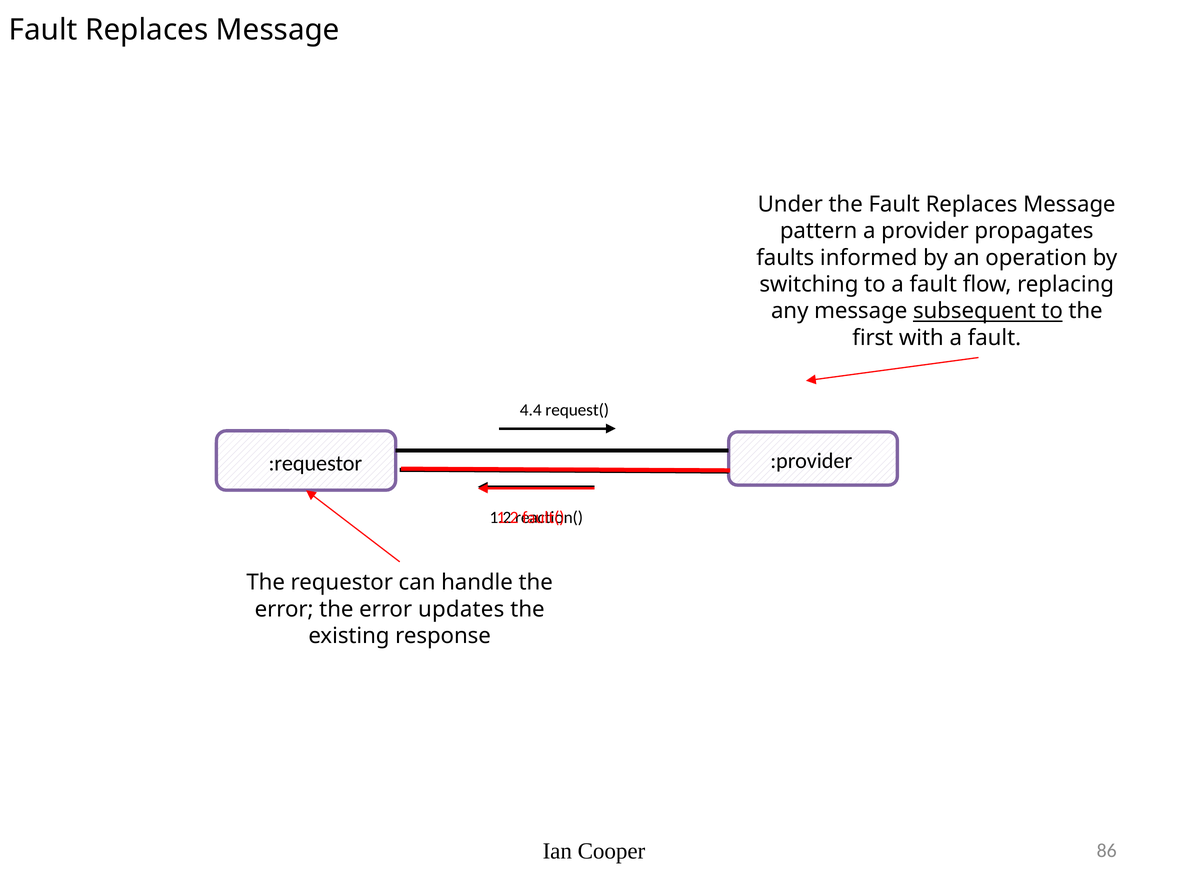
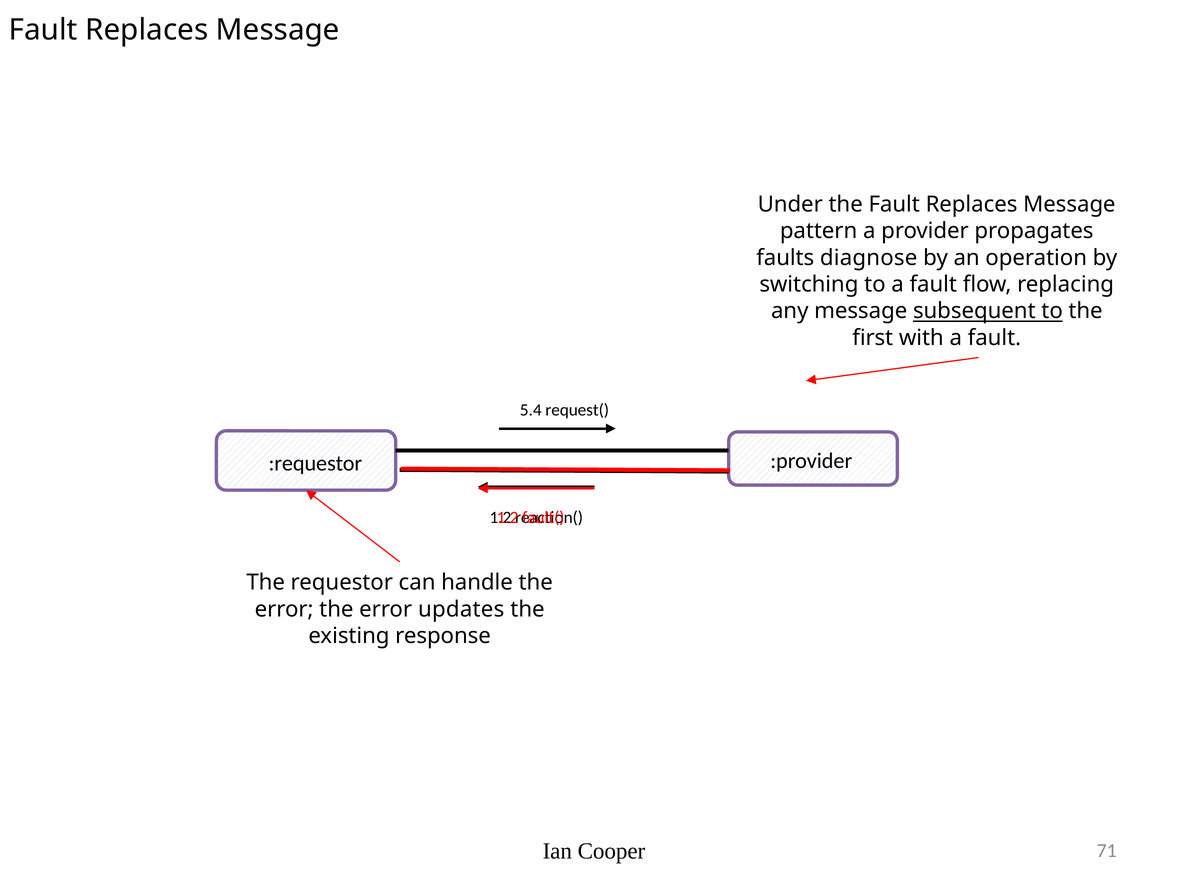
informed: informed -> diagnose (869, 258)
4.4: 4.4 -> 5.4 (531, 410)
86: 86 -> 71 (1107, 851)
